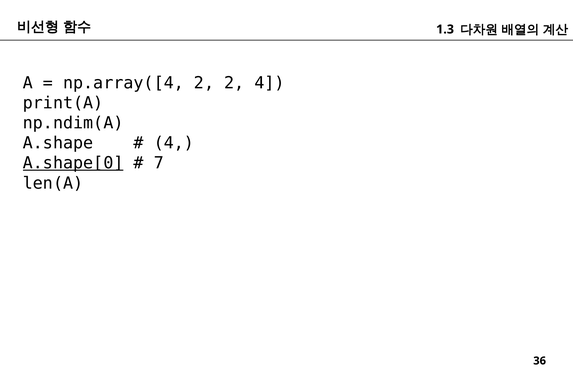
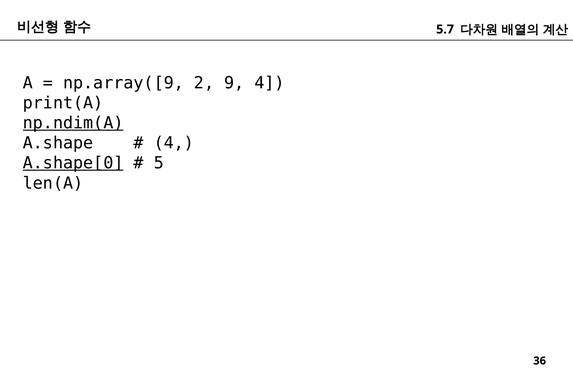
1.3: 1.3 -> 5.7 (445, 29)
np.array([4: np.array([4 -> np.array([9 (124, 83)
2 2: 2 -> 9 (234, 83)
np.ndim(A underline: none -> present (73, 123)
7: 7 -> 5 (159, 163)
